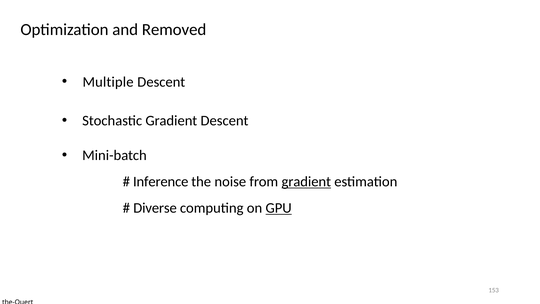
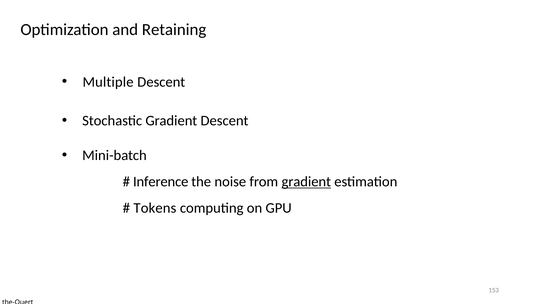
Removed: Removed -> Retaining (174, 30)
Diverse: Diverse -> Tokens (155, 208)
GPU underline: present -> none (279, 208)
